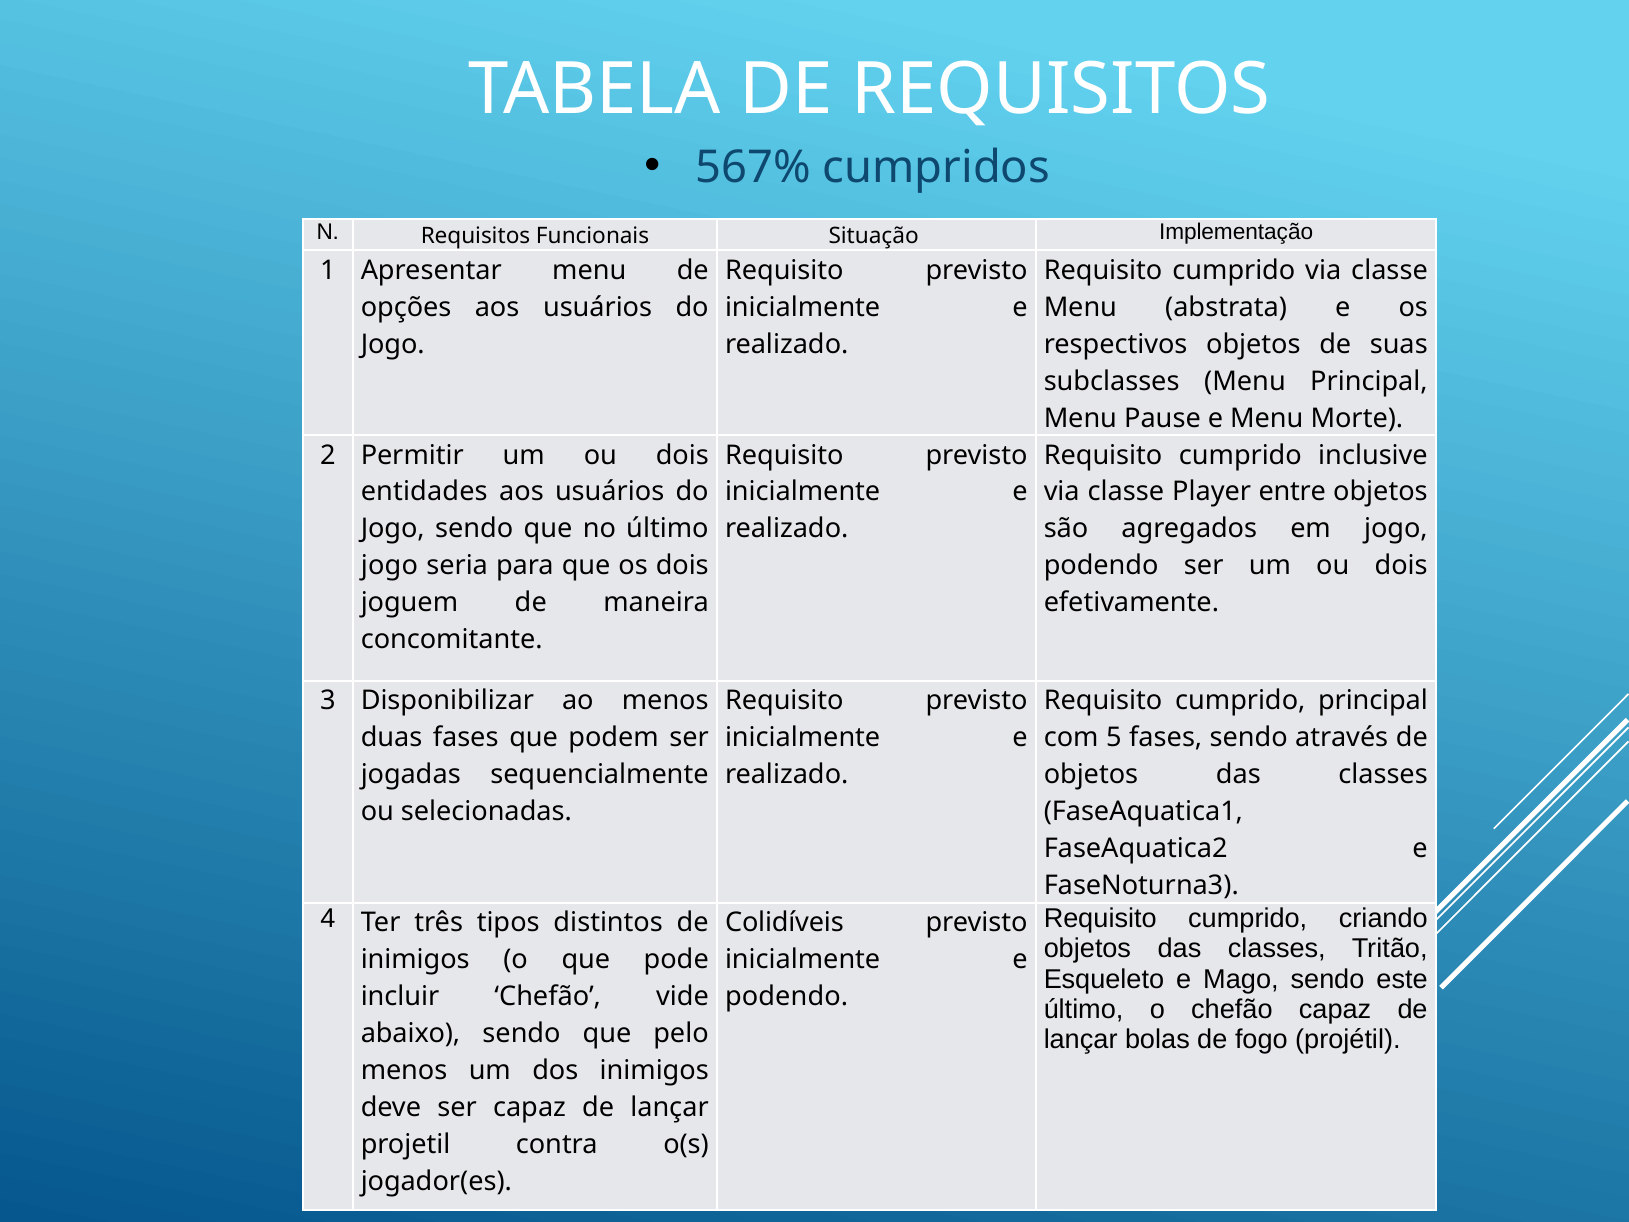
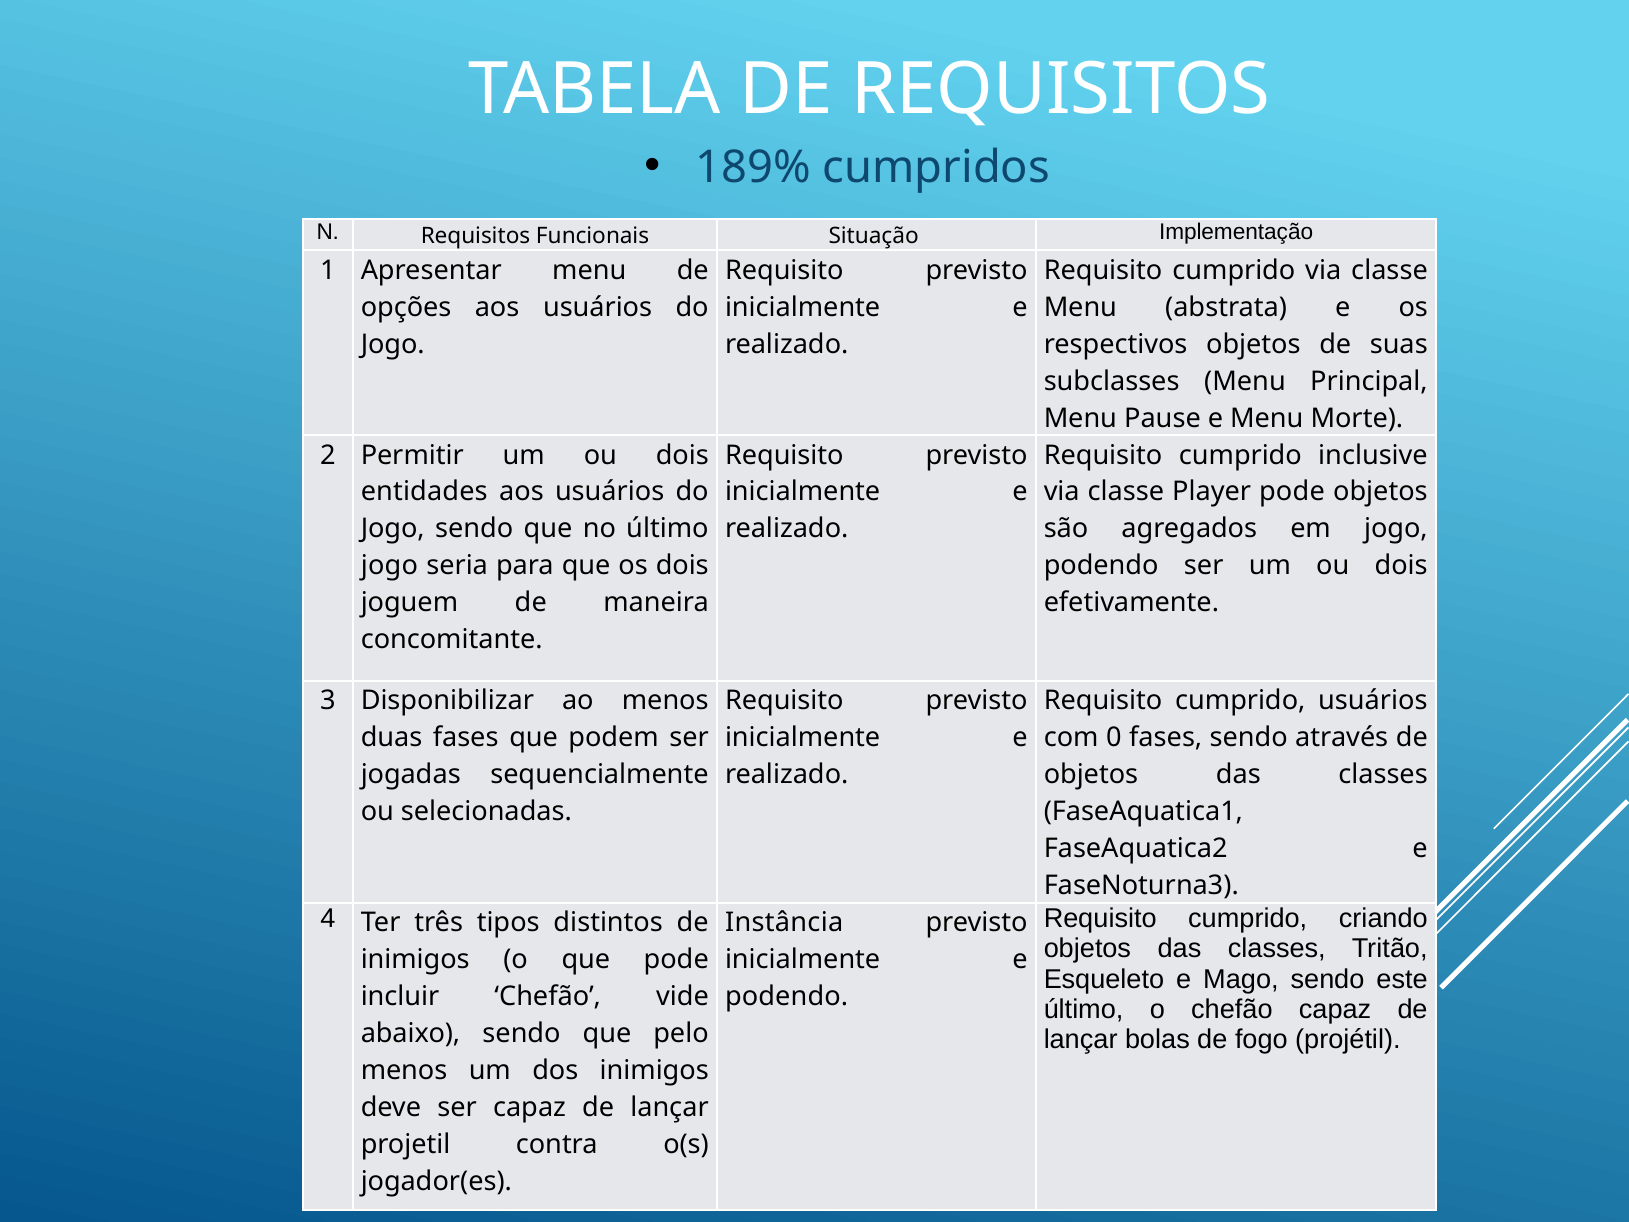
567%: 567% -> 189% (753, 167)
Player entre: entre -> pode (1292, 492)
cumprido principal: principal -> usuários (1373, 701)
5: 5 -> 0 (1114, 738)
Colidíveis: Colidíveis -> Instância (784, 923)
